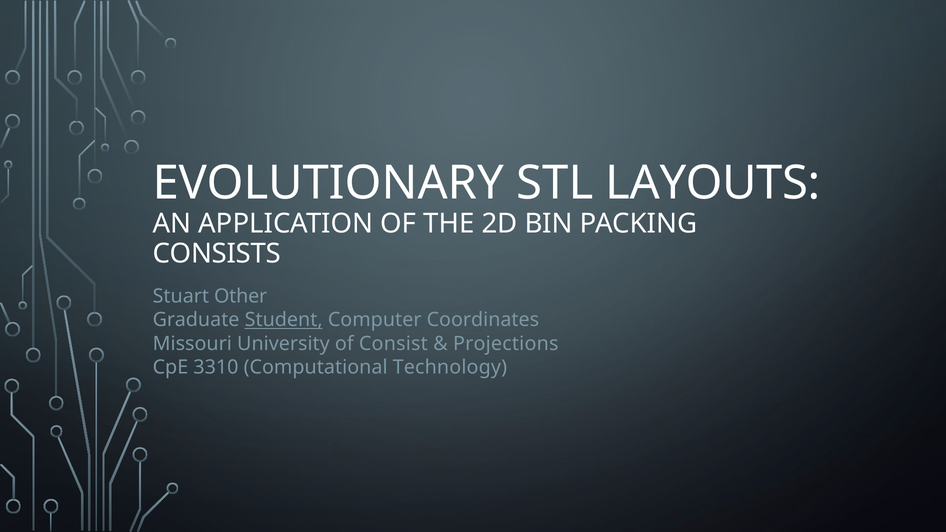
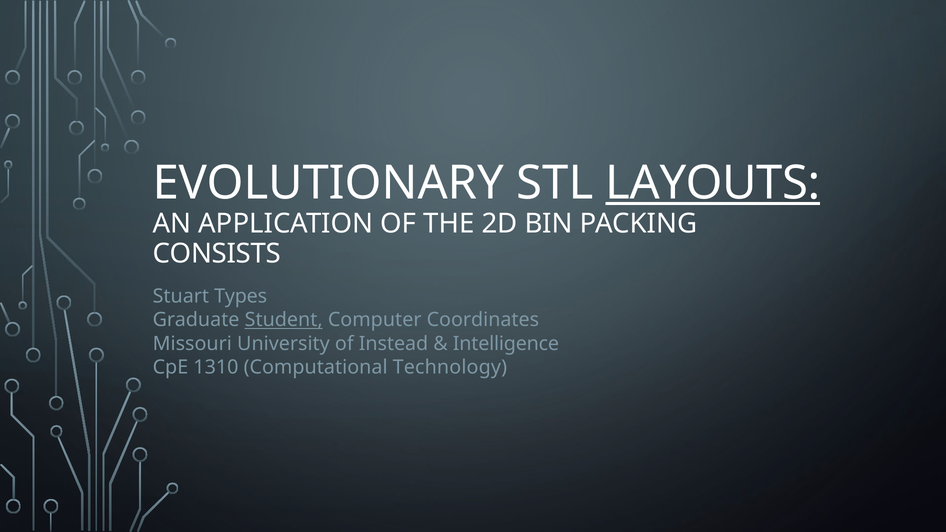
LAYOUTS underline: none -> present (713, 183)
Other: Other -> Types (241, 296)
Consist: Consist -> Instead (394, 344)
Projections: Projections -> Intelligence (506, 344)
3310: 3310 -> 1310 (216, 367)
